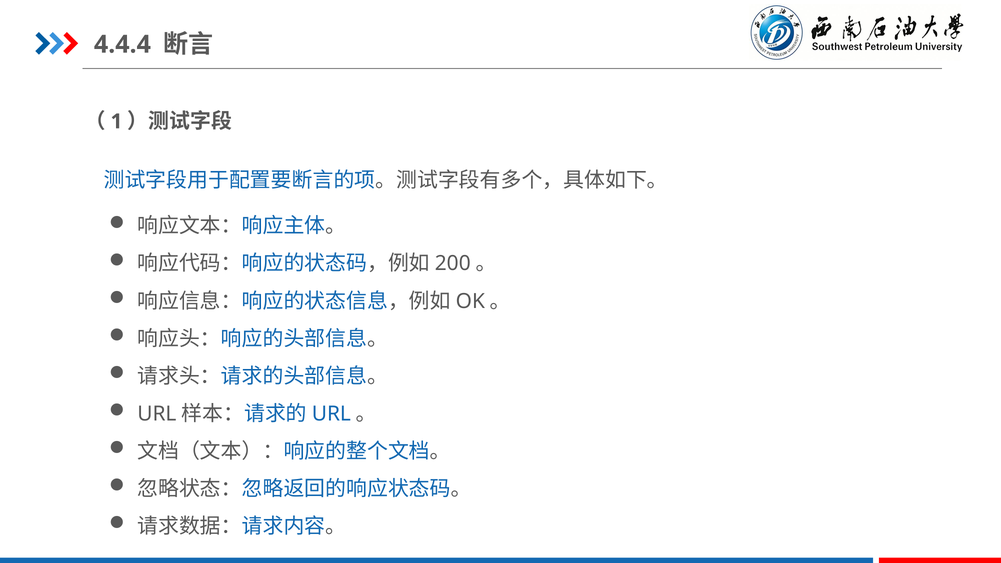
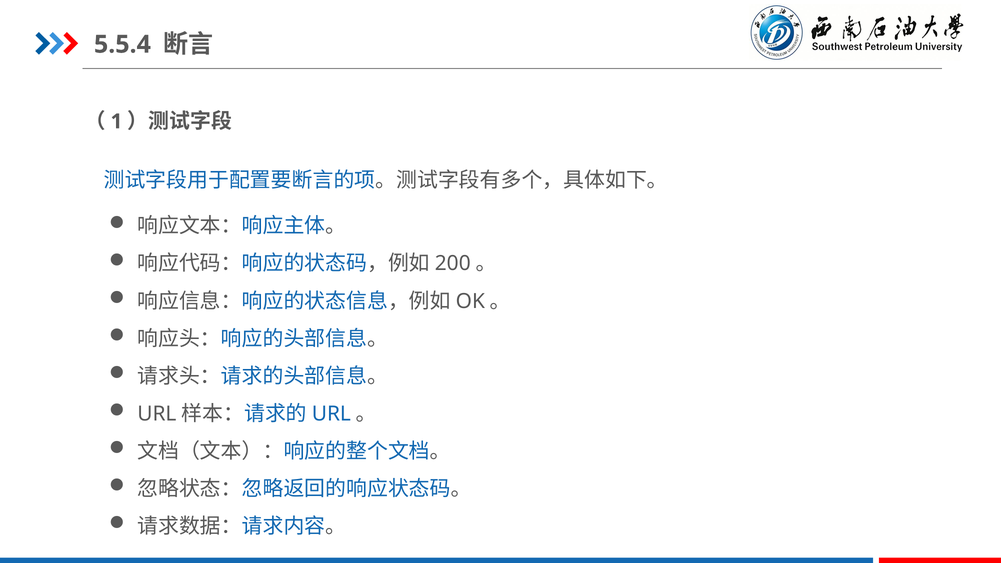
4.4.4: 4.4.4 -> 5.5.4 (122, 44)
